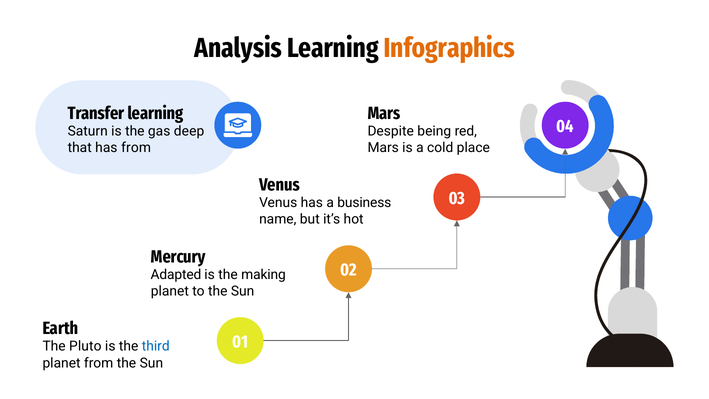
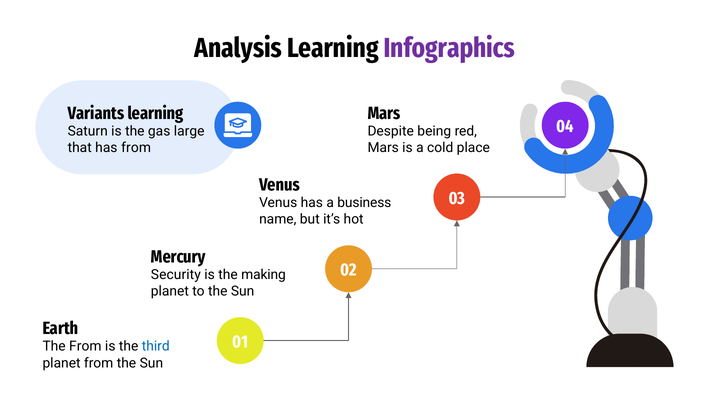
Infographics colour: orange -> purple (449, 48)
Transfer: Transfer -> Variants (96, 113)
deep: deep -> large (189, 131)
Adapted: Adapted -> Security (176, 275)
The Pluto: Pluto -> From (85, 346)
